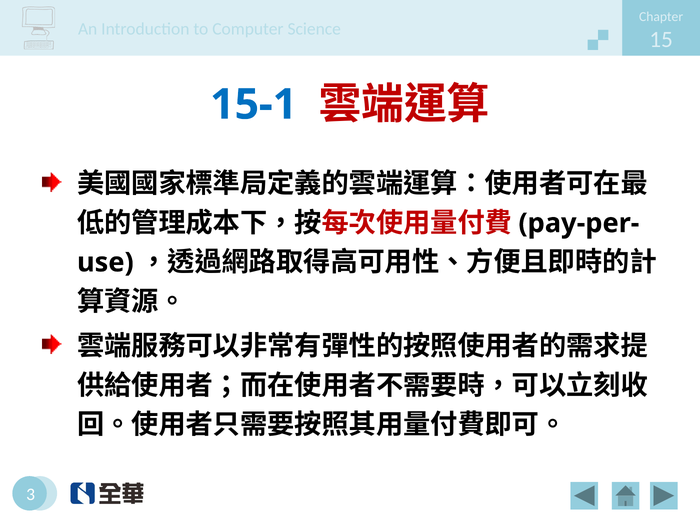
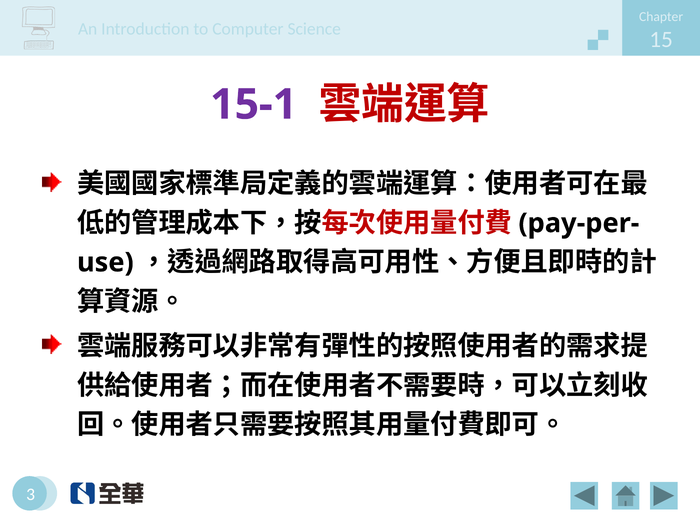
15-1 colour: blue -> purple (254, 105)
